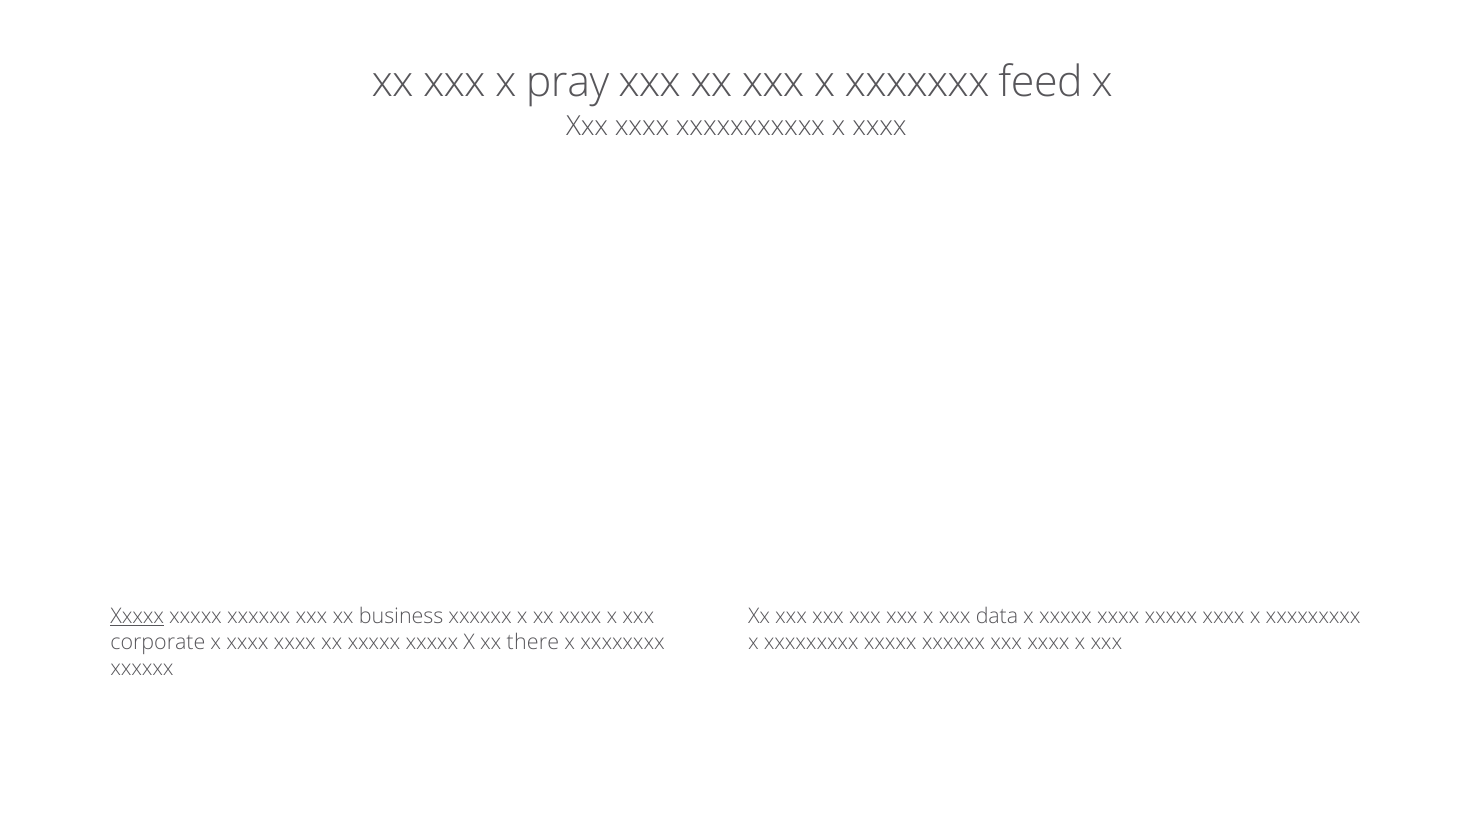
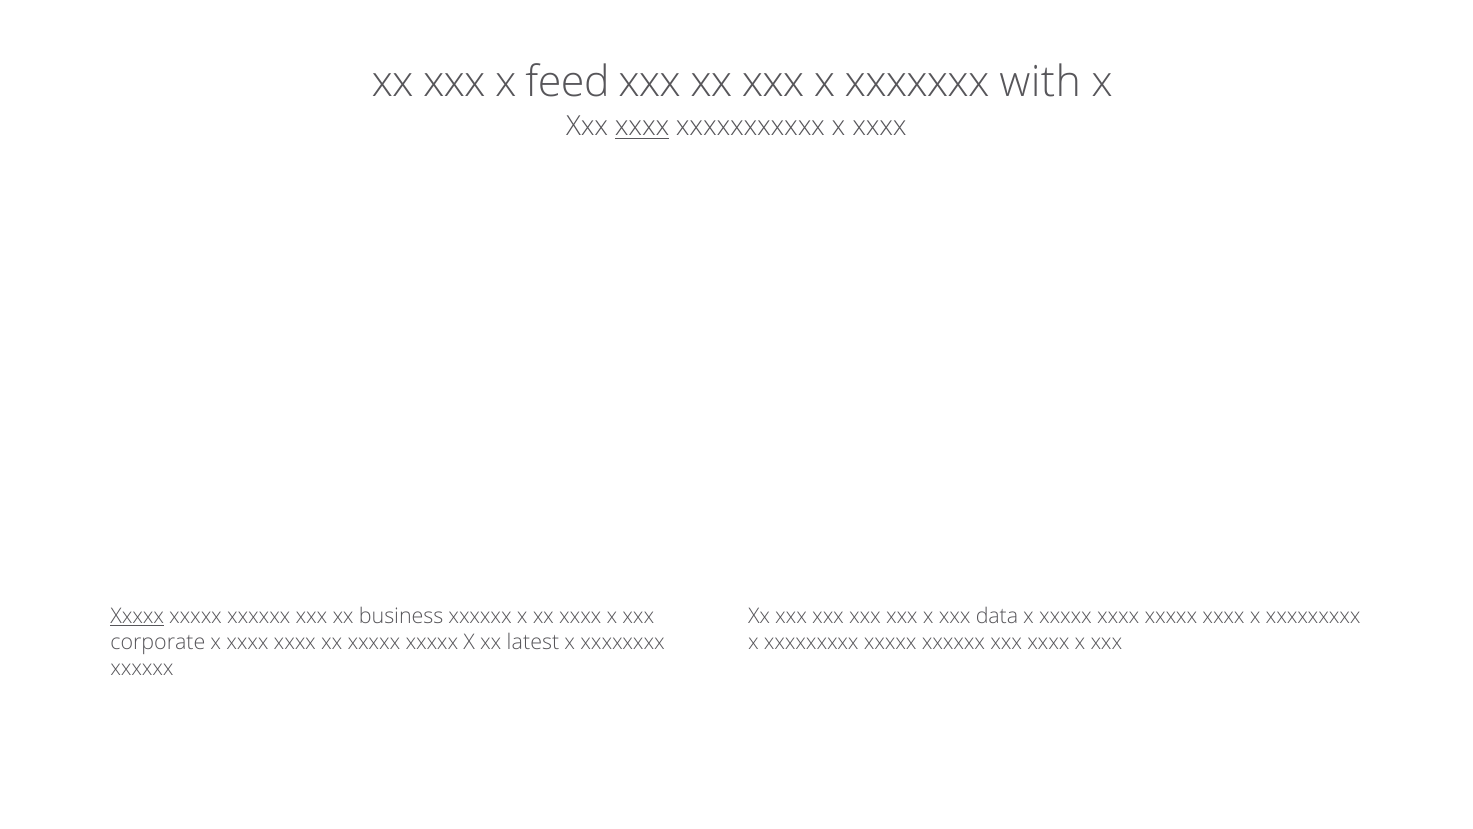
pray: pray -> feed (568, 82)
feed: feed -> with (1040, 82)
xxxx underline: none -> present (642, 126)
there: there -> latest (533, 642)
